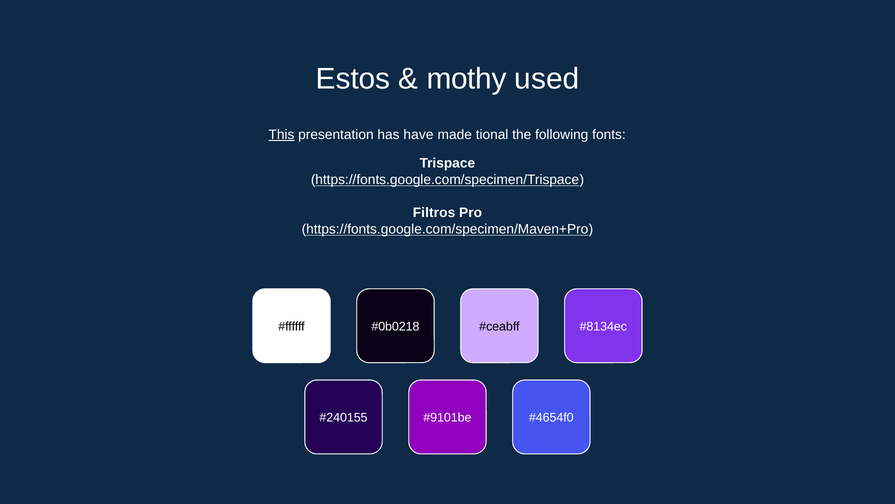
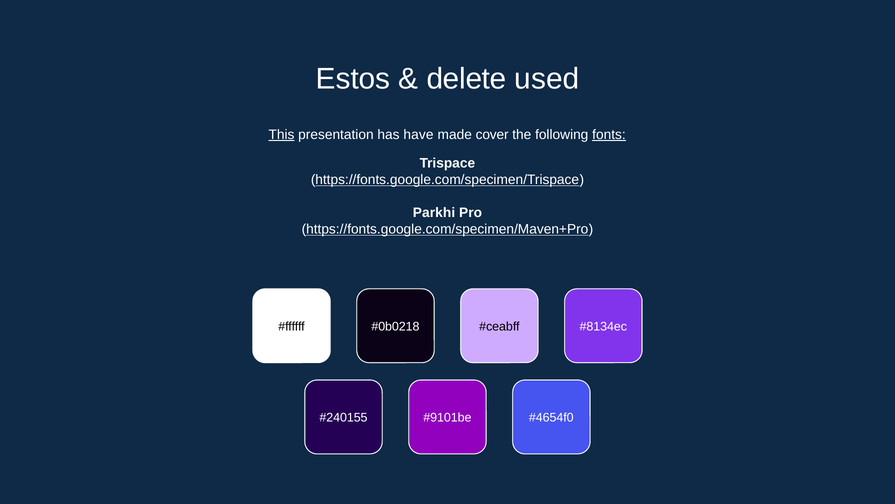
mothy: mothy -> delete (467, 79)
tional: tional -> cover (492, 134)
fonts underline: none -> present (609, 134)
Filtros: Filtros -> Parkhi (434, 213)
